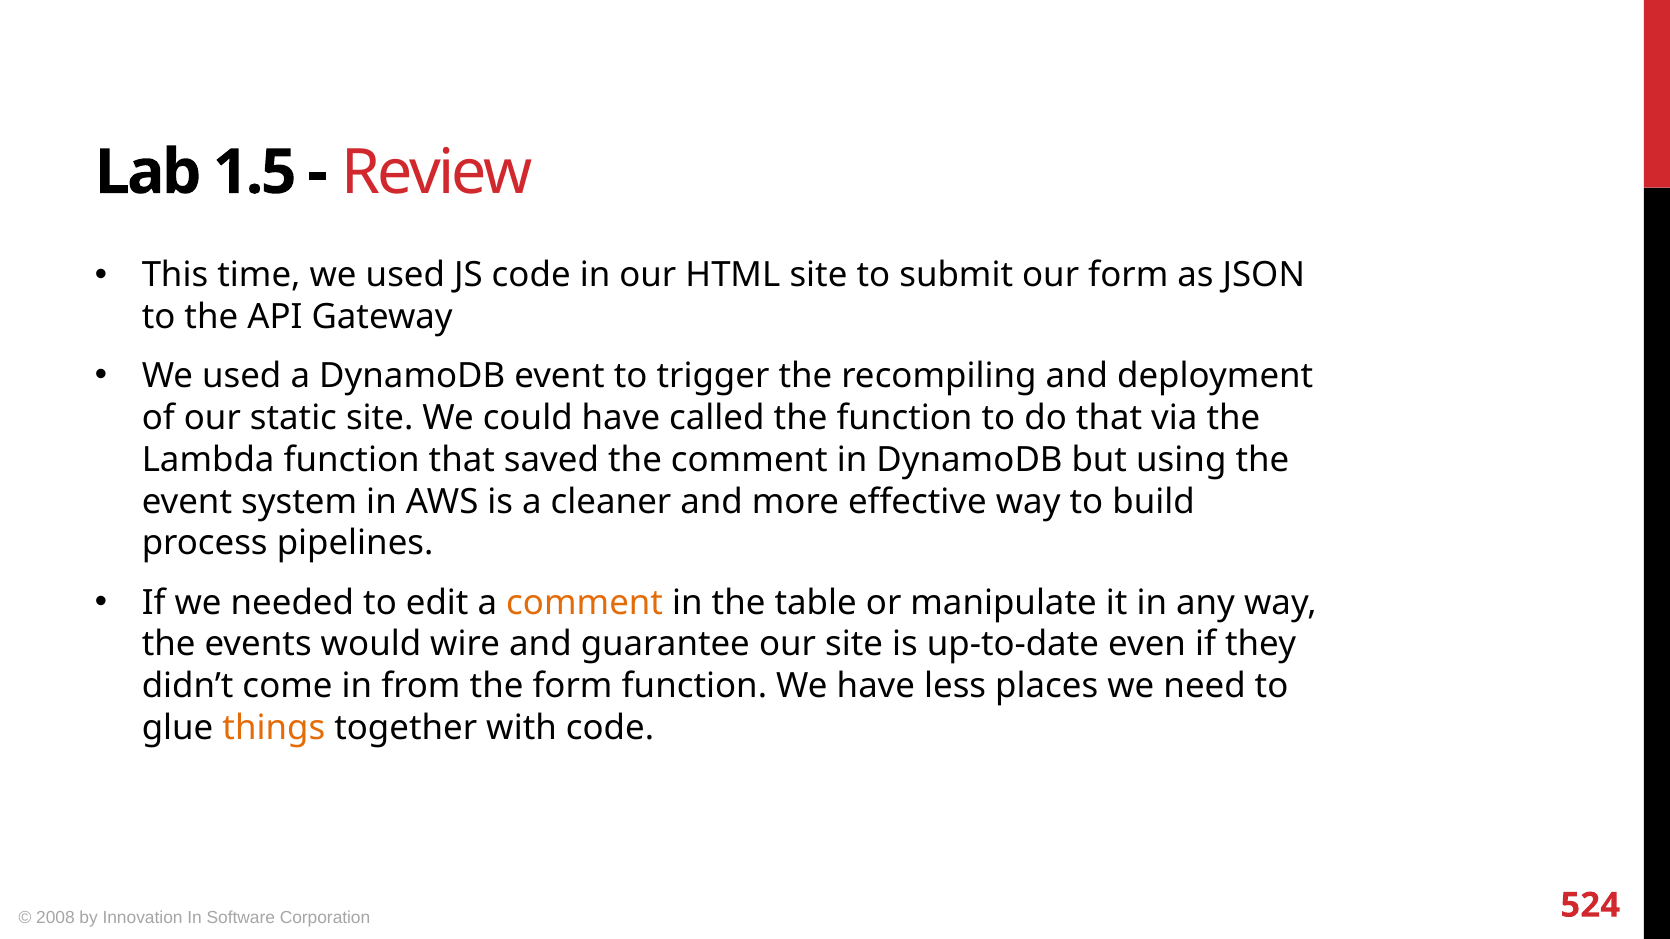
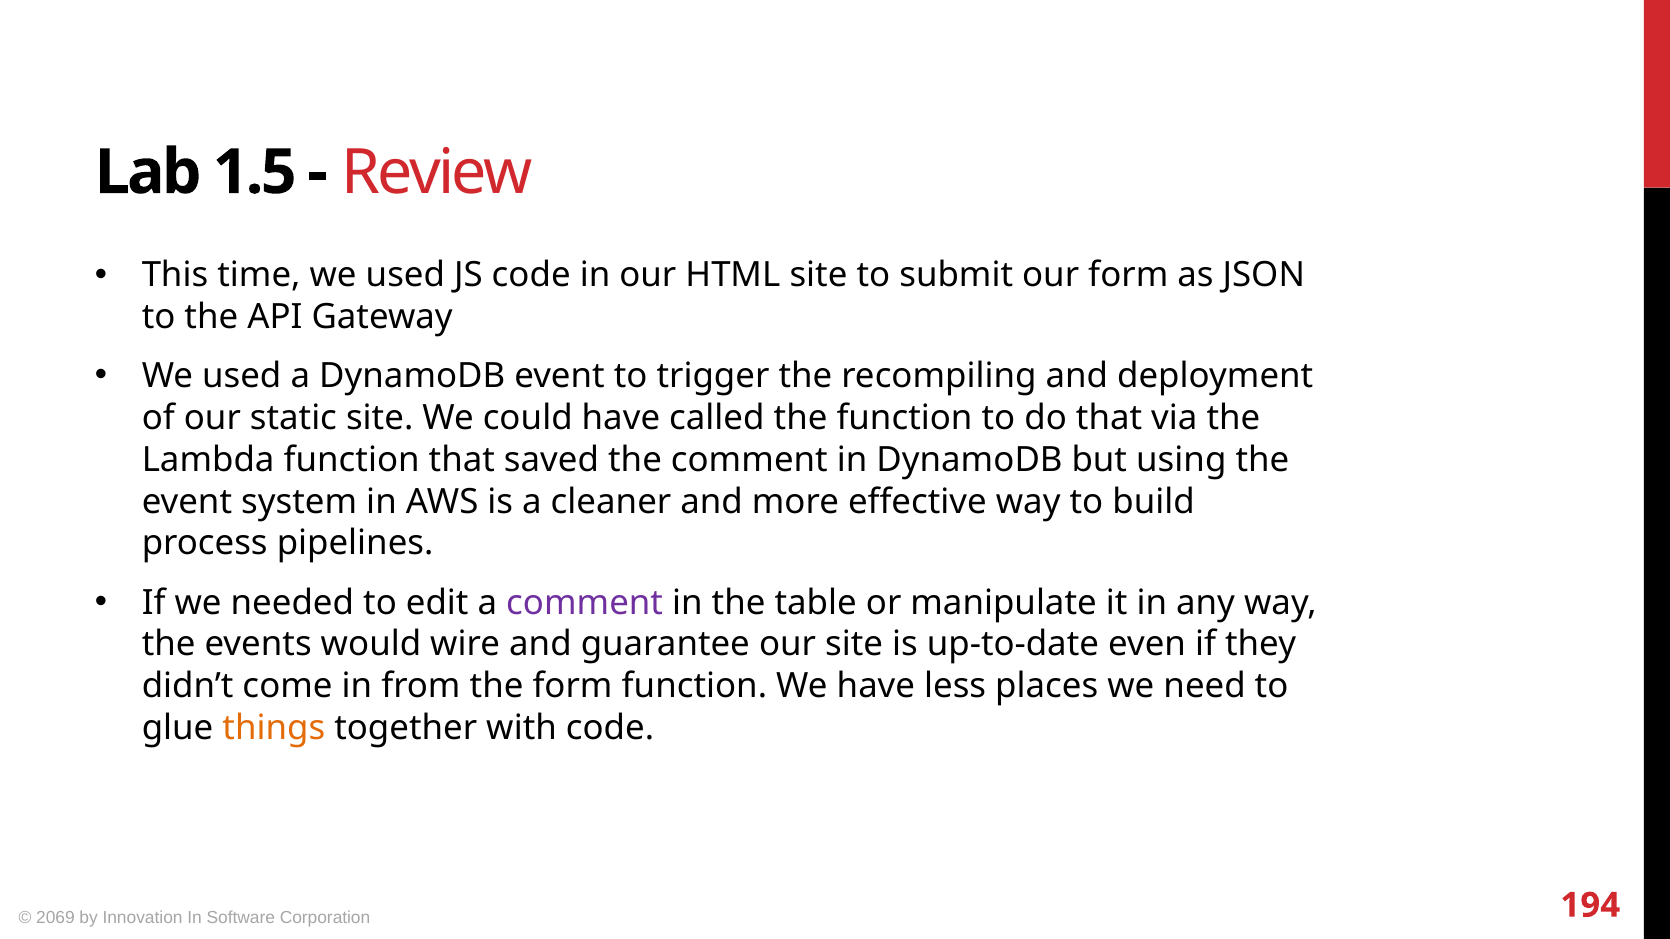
comment colour: orange -> purple (585, 603)
2008: 2008 -> 2069 (55, 918)
524: 524 -> 194 (1590, 906)
